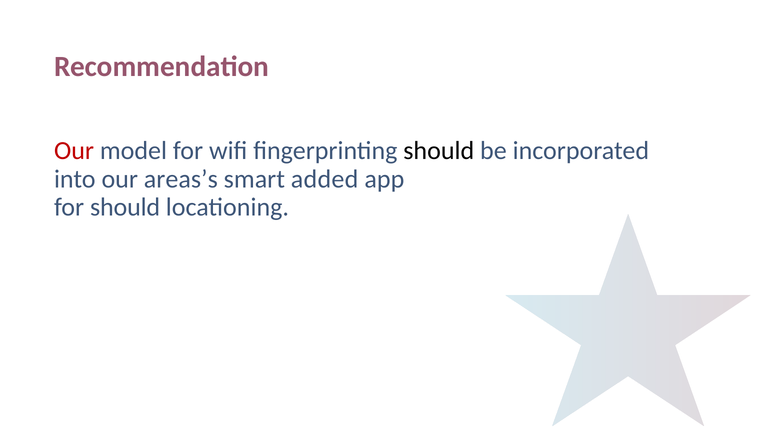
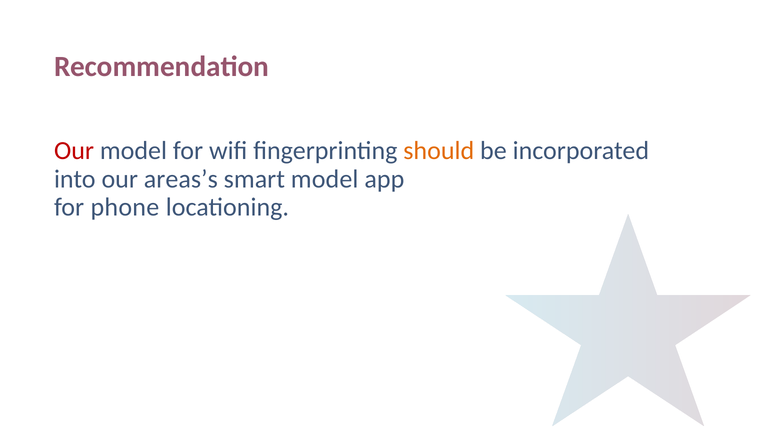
should colour: black -> orange (439, 151)
smart added: added -> model (325, 179)
for should: should -> phone (125, 207)
